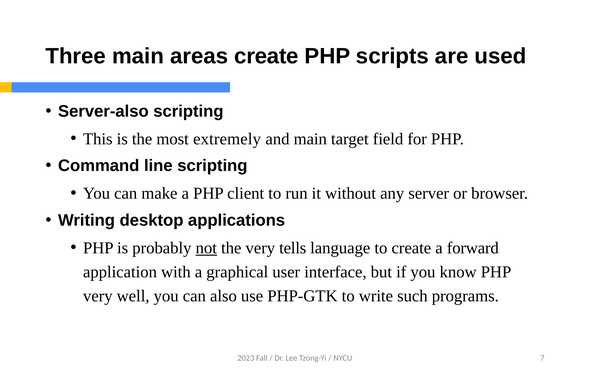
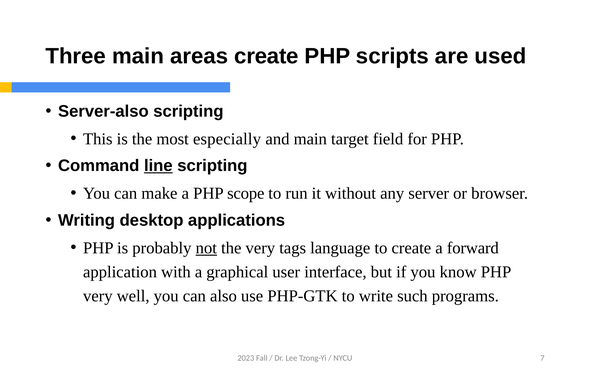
extremely: extremely -> especially (227, 139)
line underline: none -> present (158, 166)
client: client -> scope (246, 193)
tells: tells -> tags (293, 248)
